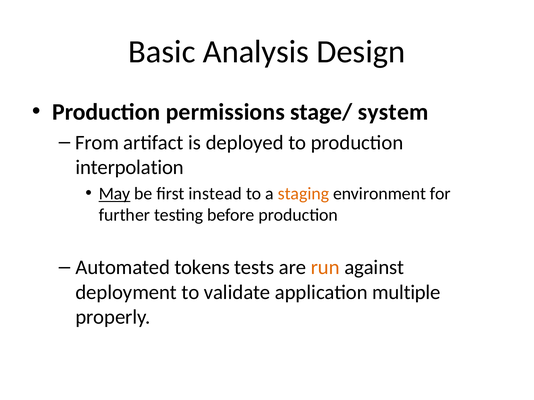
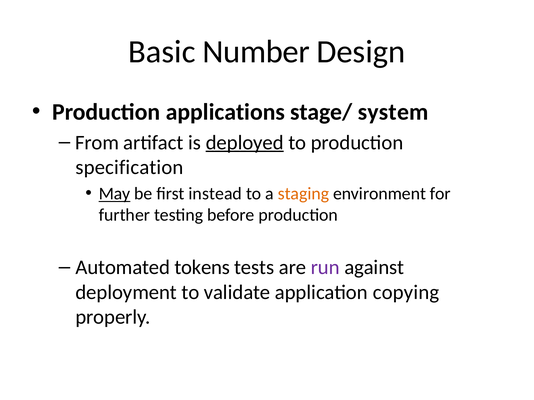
Analysis: Analysis -> Number (256, 52)
permissions: permissions -> applications (225, 112)
deployed underline: none -> present (245, 143)
interpolation: interpolation -> specification (129, 168)
run colour: orange -> purple (325, 268)
multiple: multiple -> copying (406, 293)
